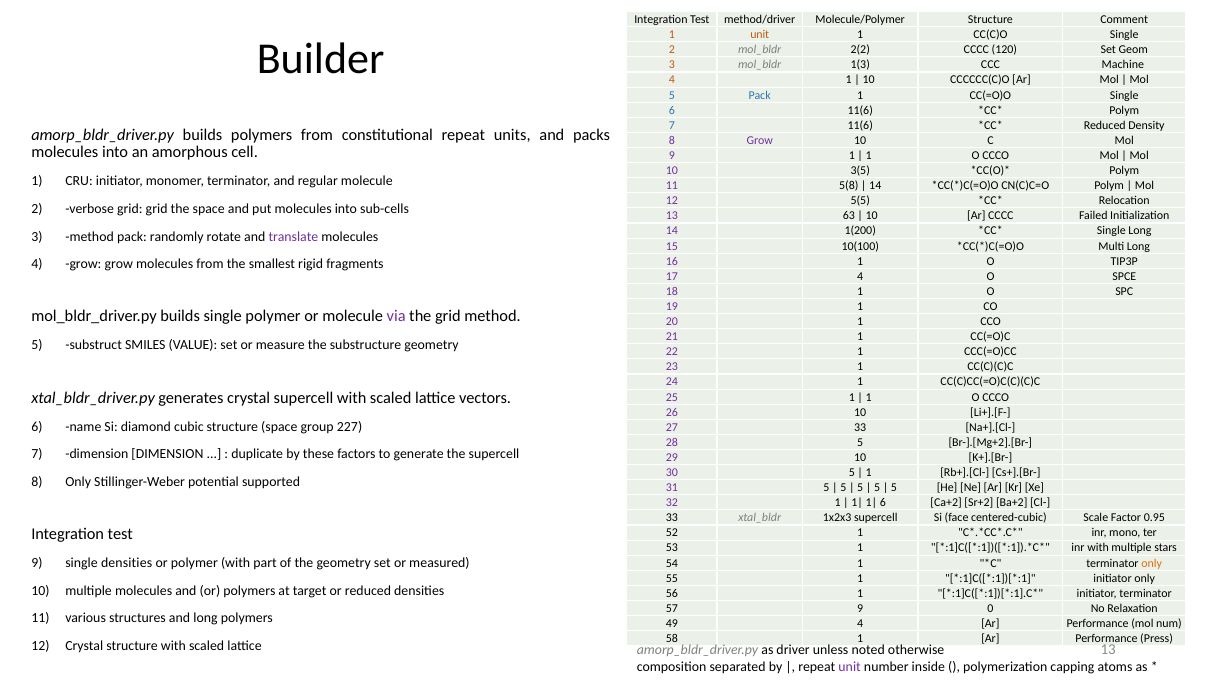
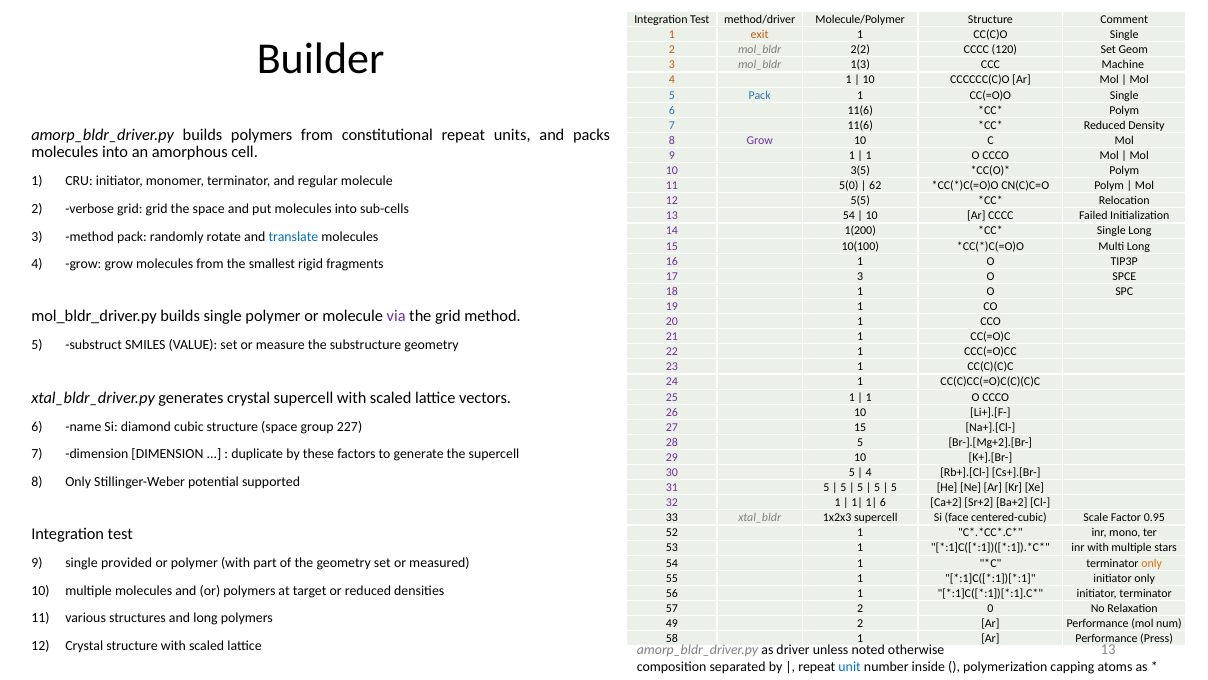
1 unit: unit -> exit (760, 35)
5(8: 5(8 -> 5(0 (849, 186)
14: 14 -> 62 (875, 186)
13 63: 63 -> 54 (849, 216)
translate colour: purple -> blue (293, 236)
17 4: 4 -> 3 (860, 276)
27 33: 33 -> 15 (860, 427)
1: 1 -> 4 (869, 472)
single densities: densities -> provided (127, 563)
57 9: 9 -> 2 (860, 608)
49 4: 4 -> 2 (860, 623)
unit colour: purple -> blue (850, 666)
